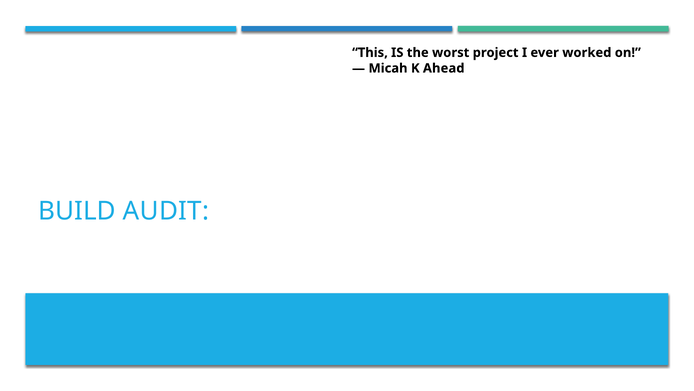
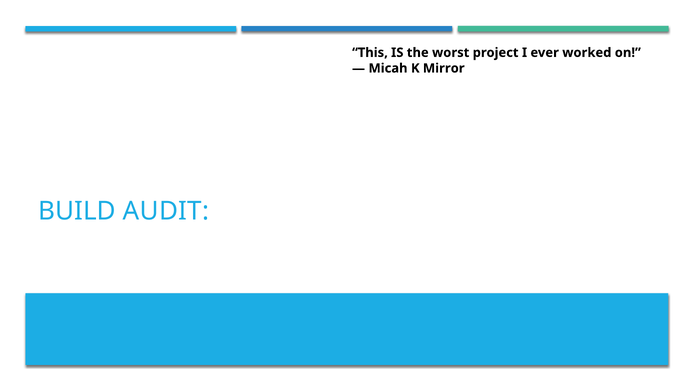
Ahead: Ahead -> Mirror (444, 68)
